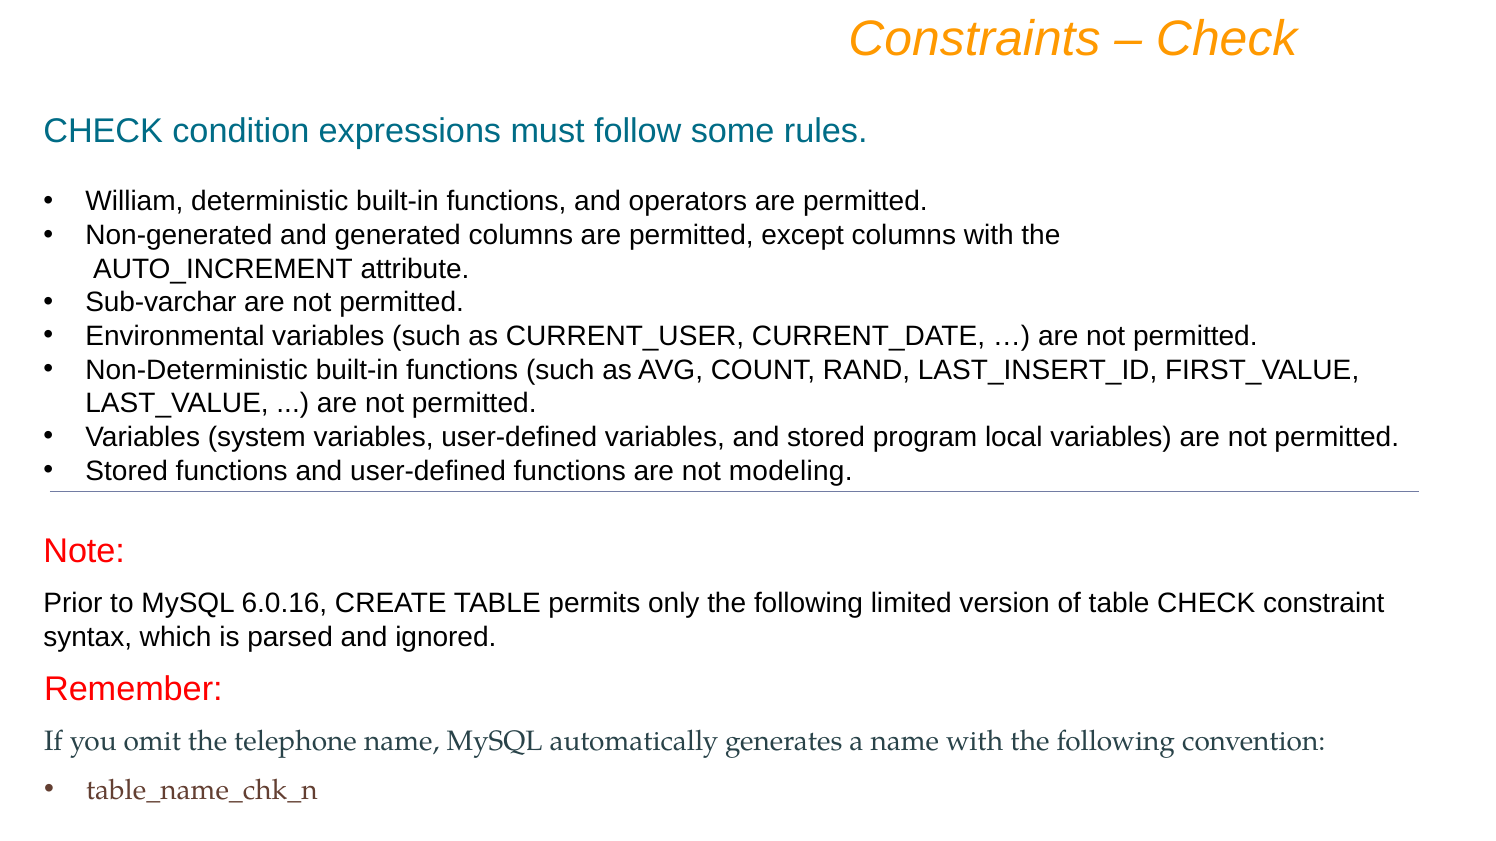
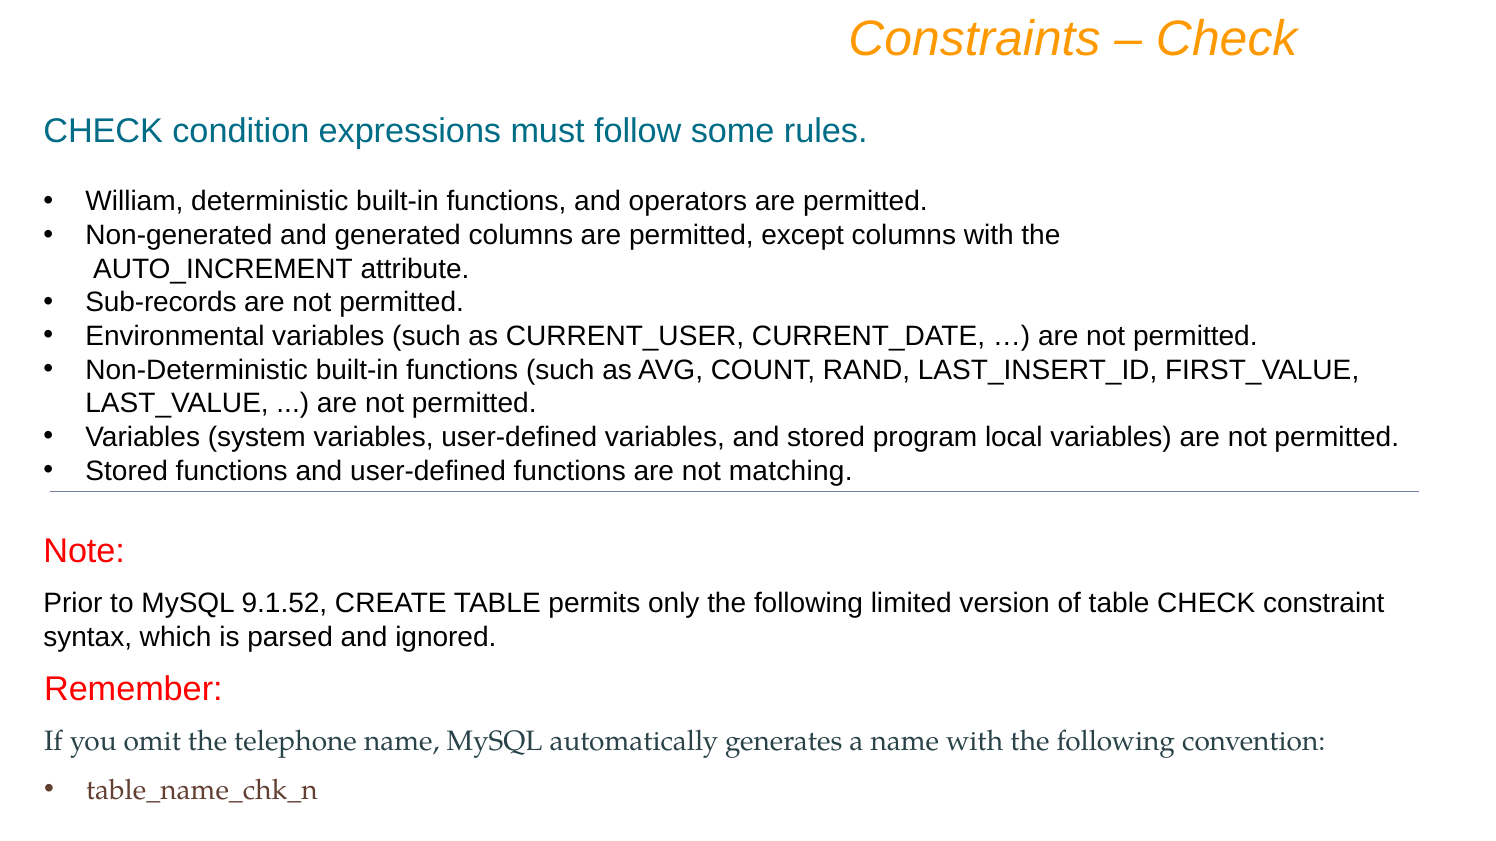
Sub-varchar: Sub-varchar -> Sub-records (161, 303)
modeling: modeling -> matching (791, 471)
6.0.16: 6.0.16 -> 9.1.52 (284, 604)
